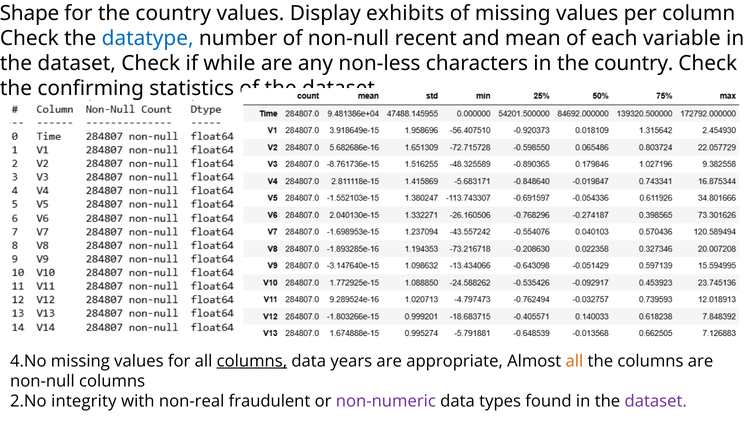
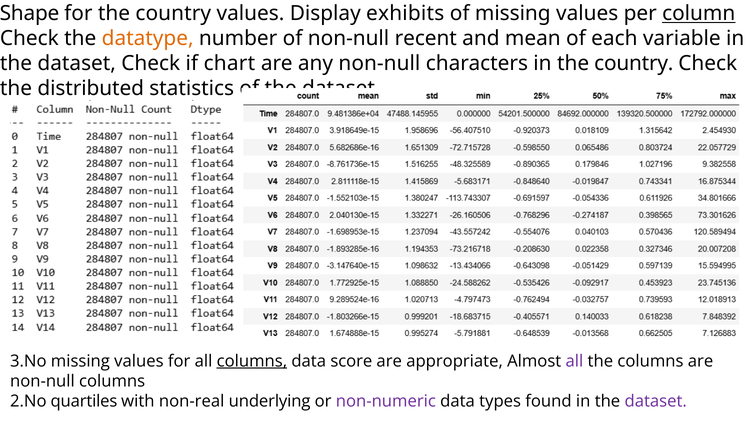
column underline: none -> present (699, 14)
datatype colour: blue -> orange (148, 39)
while: while -> chart (229, 64)
any non-less: non-less -> non-null (379, 64)
confirming: confirming -> distributed (91, 89)
4.No: 4.No -> 3.No (28, 361)
years: years -> score (351, 361)
all colour: orange -> purple (574, 361)
integrity: integrity -> quartiles (84, 401)
fraudulent: fraudulent -> underlying (270, 401)
